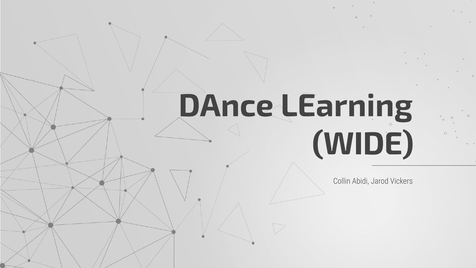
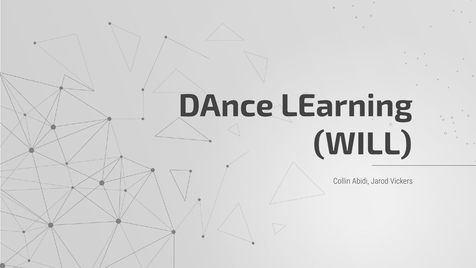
WIDE: WIDE -> WILL (363, 144)
